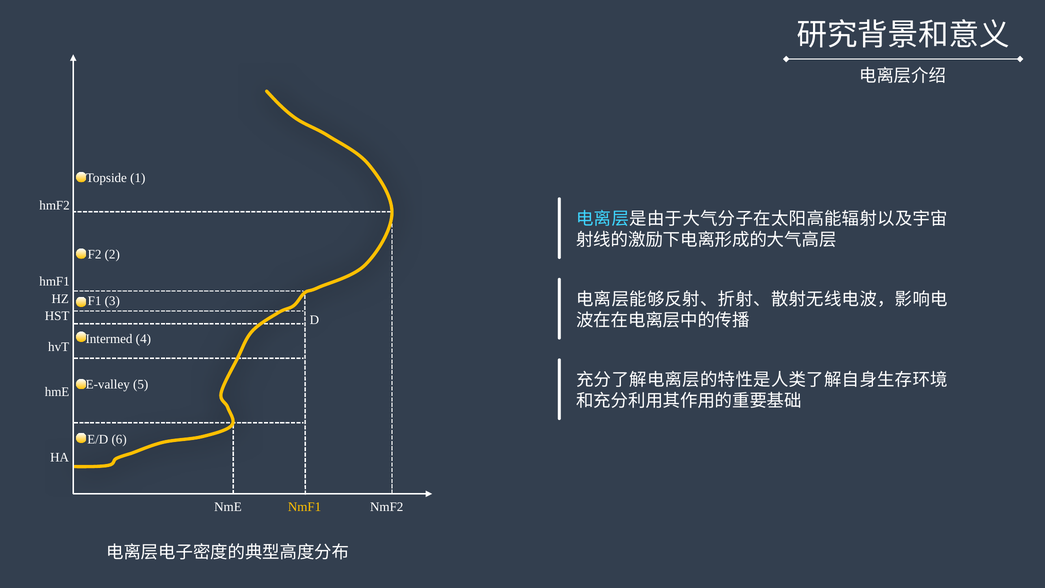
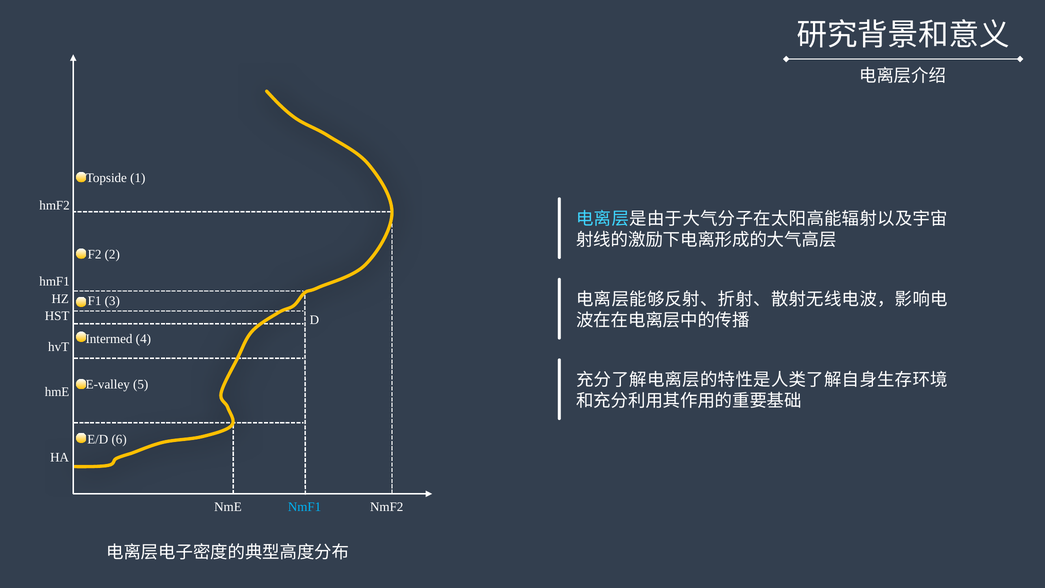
NmF1 colour: yellow -> light blue (305, 507)
